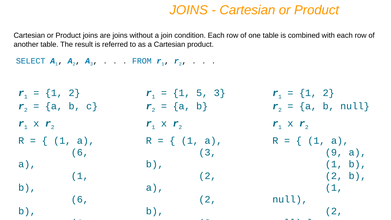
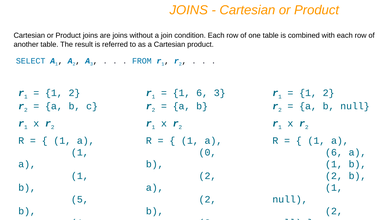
1 5: 5 -> 6 (202, 93)
6: 6 -> 1 (80, 152)
3: 3 -> 0 (208, 152)
9: 9 -> 6 (334, 152)
6: 6 -> 5 (80, 199)
